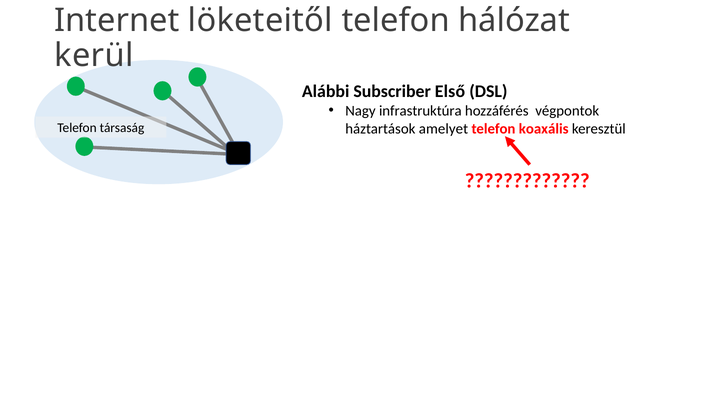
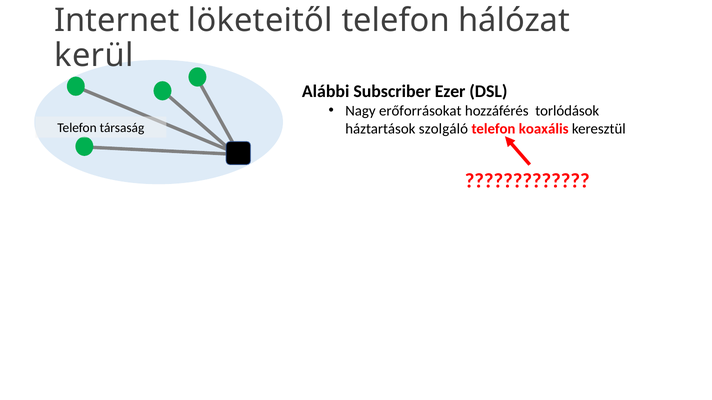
Első: Első -> Ezer (450, 92)
infrastruktúra: infrastruktúra -> erőforrásokat (420, 111)
végpontok: végpontok -> torlódások (567, 111)
amelyet: amelyet -> szolgáló (443, 129)
